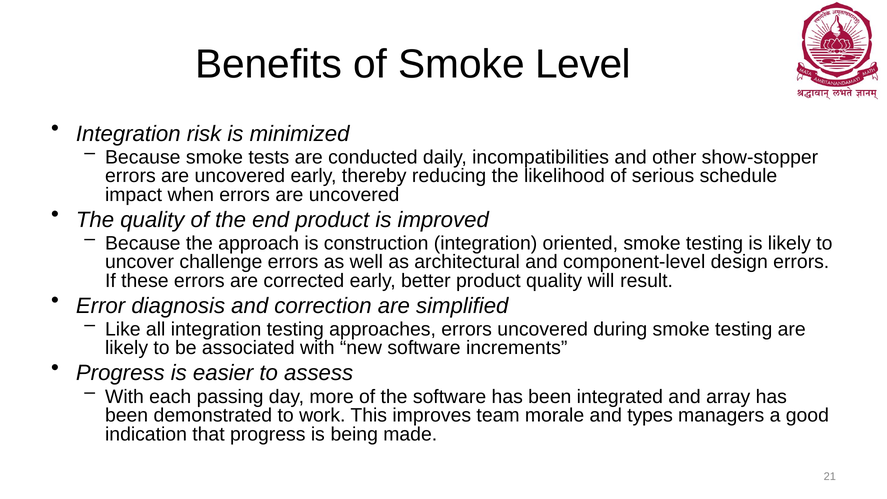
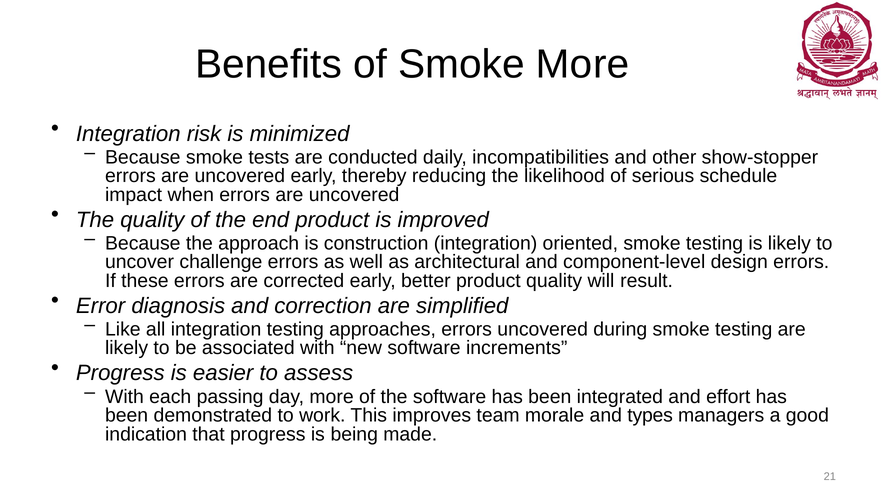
Smoke Level: Level -> More (583, 64)
array: array -> effort (728, 397)
